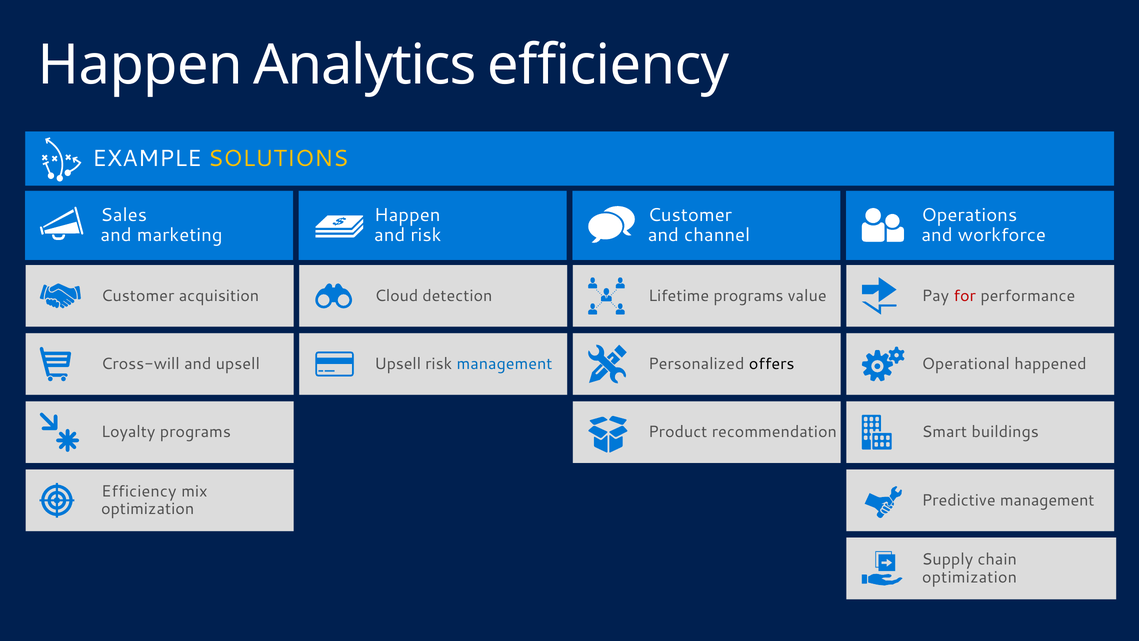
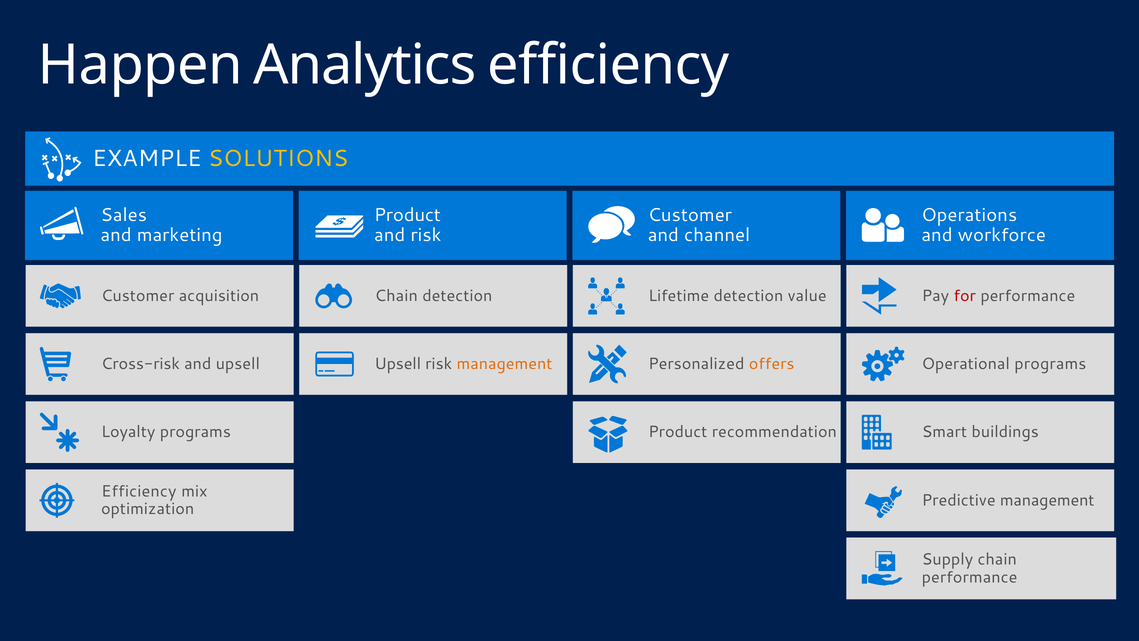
Happen: Happen -> Product (407, 215)
Cloud: Cloud -> Chain (396, 296)
Lifetime programs: programs -> detection (748, 296)
Cross-will: Cross-will -> Cross-risk (140, 364)
management colour: blue -> orange (505, 364)
offers colour: black -> orange (772, 364)
Operational happened: happened -> programs (1050, 364)
optimization: optimization -> performance (970, 577)
